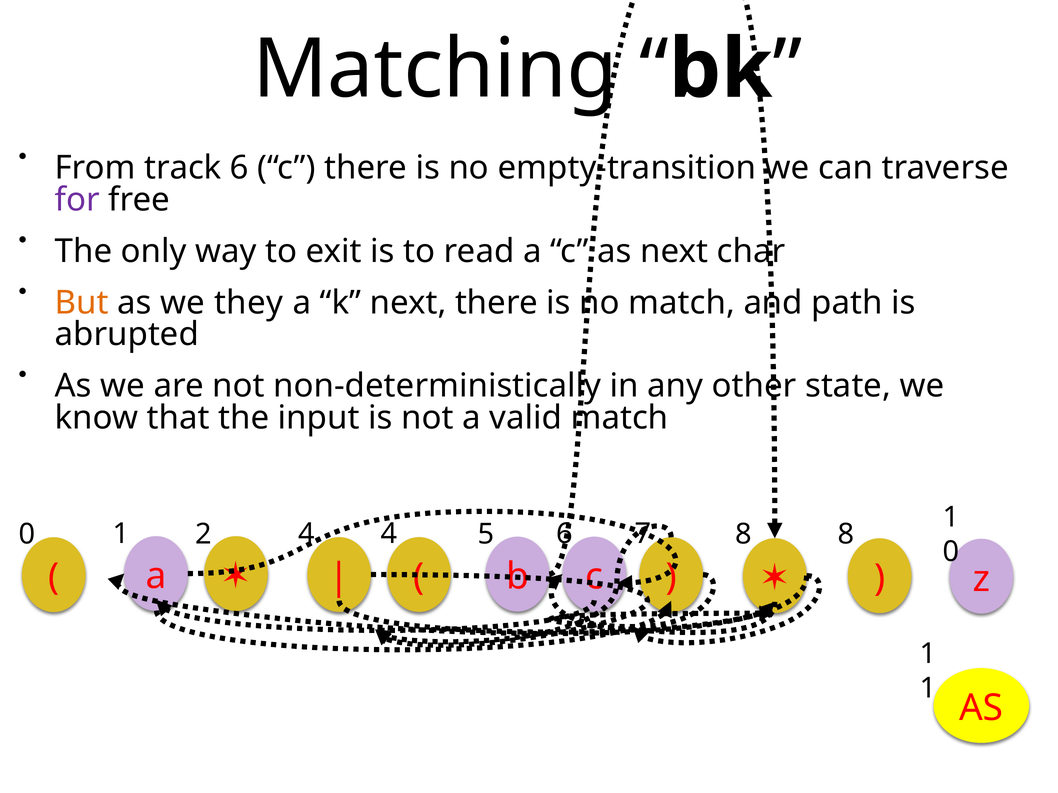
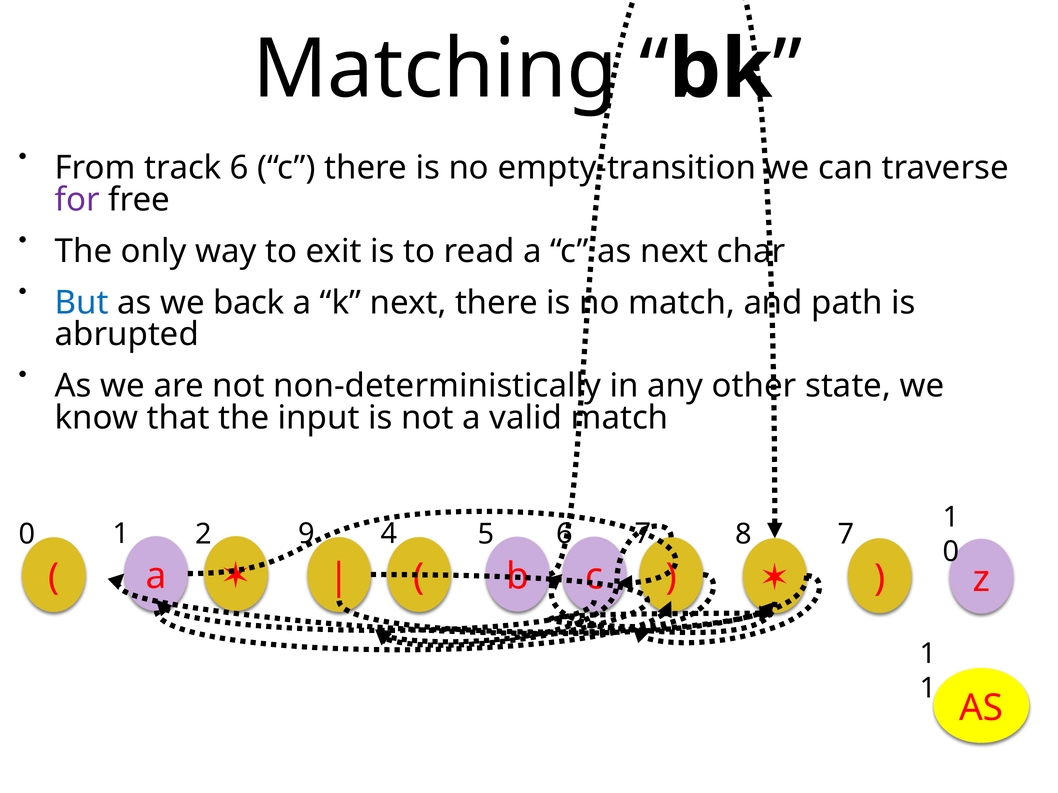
But colour: orange -> blue (82, 303)
they: they -> back (249, 303)
2 4: 4 -> 9 (306, 534)
8 8: 8 -> 7 (846, 535)
